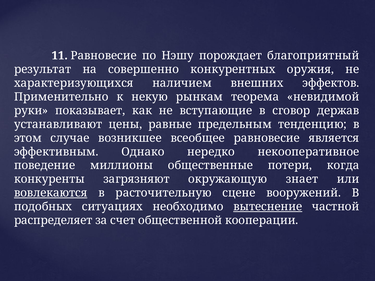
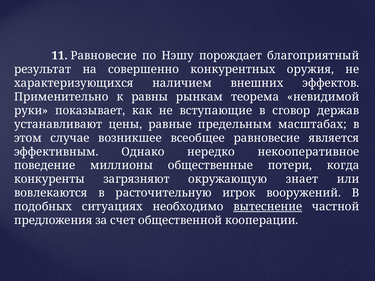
некую: некую -> равны (150, 97)
тенденцию: тенденцию -> масштабах (312, 124)
вовлекаются underline: present -> none (51, 193)
сцене: сцене -> игрок (239, 193)
распределяет: распределяет -> предложения (53, 221)
